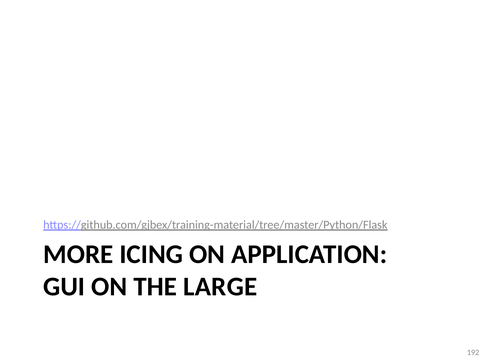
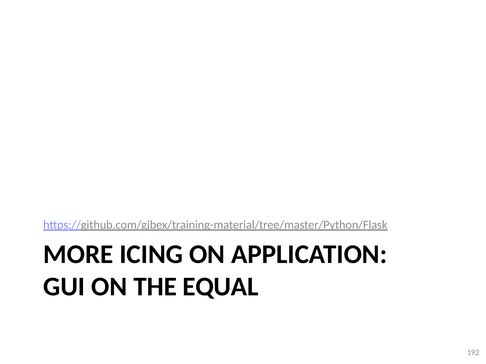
LARGE: LARGE -> EQUAL (220, 287)
